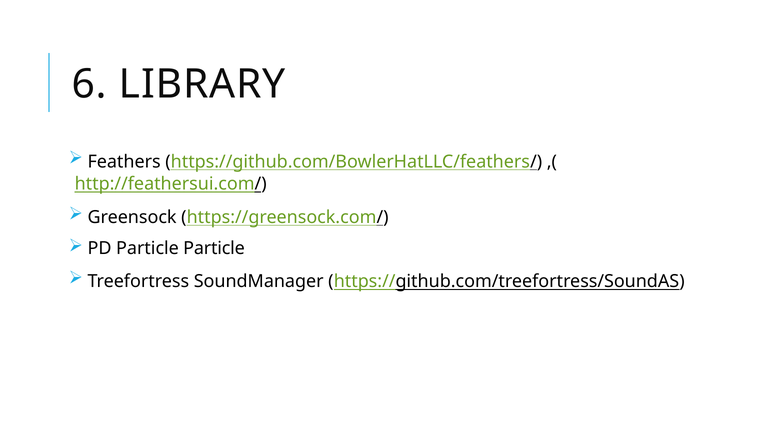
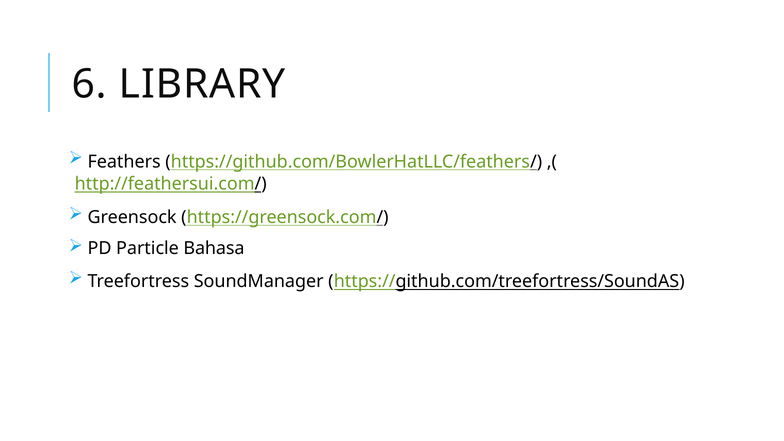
Particle Particle: Particle -> Bahasa (214, 249)
